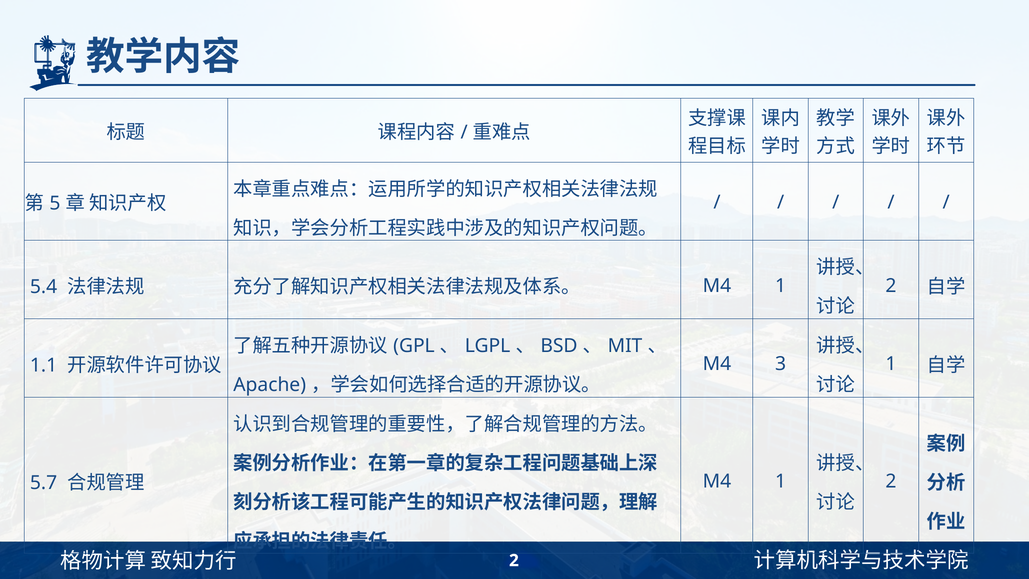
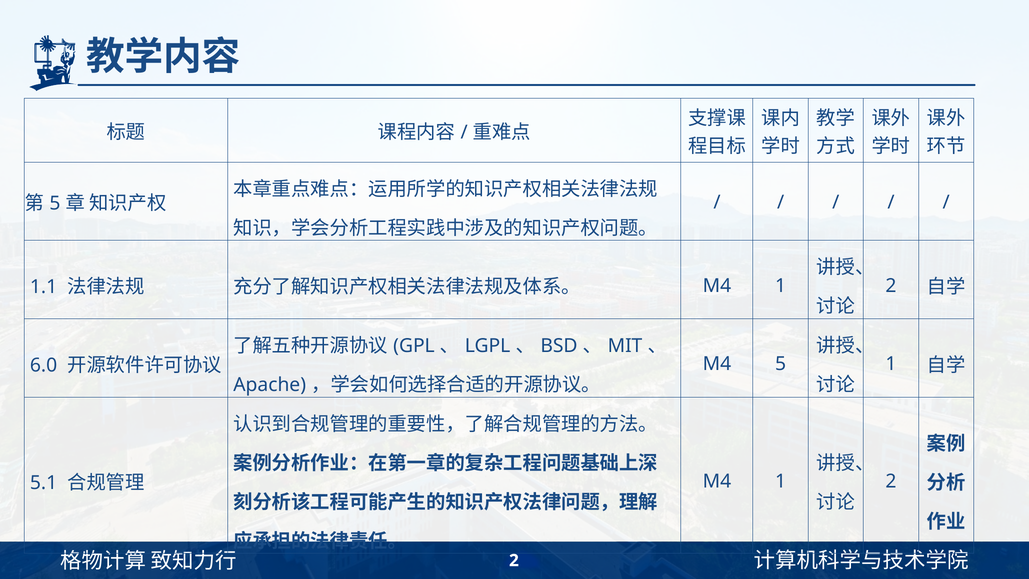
5.4: 5.4 -> 1.1 (44, 287)
M4 3: 3 -> 5 (781, 364)
1.1: 1.1 -> 6.0 (44, 365)
5.7: 5.7 -> 5.1 (44, 483)
